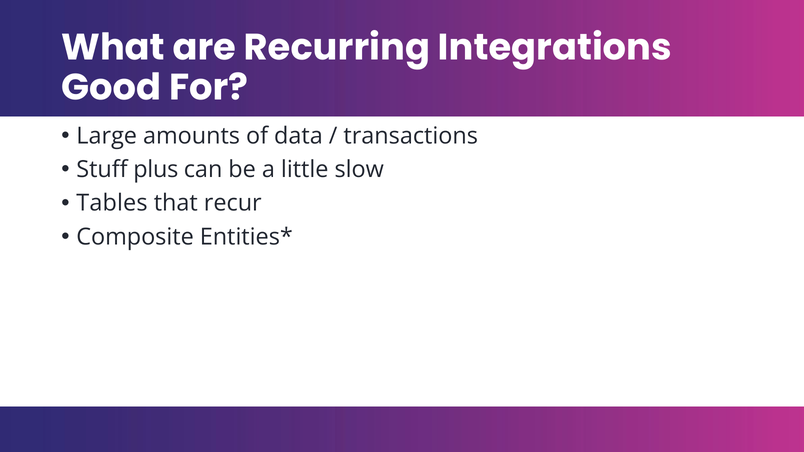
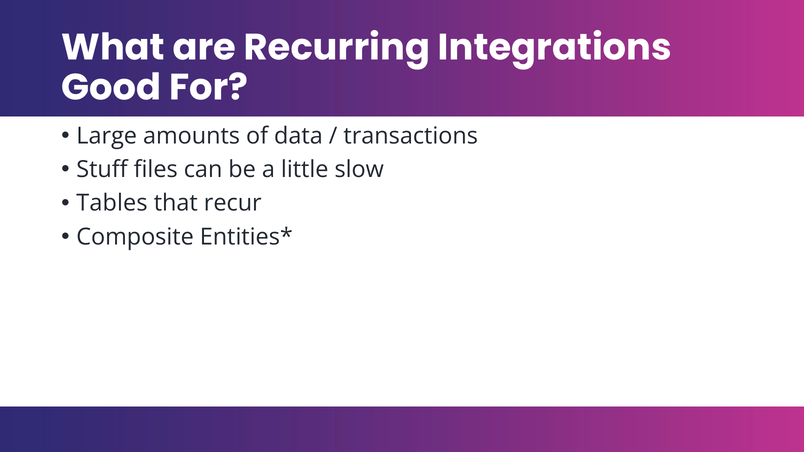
plus: plus -> files (156, 170)
